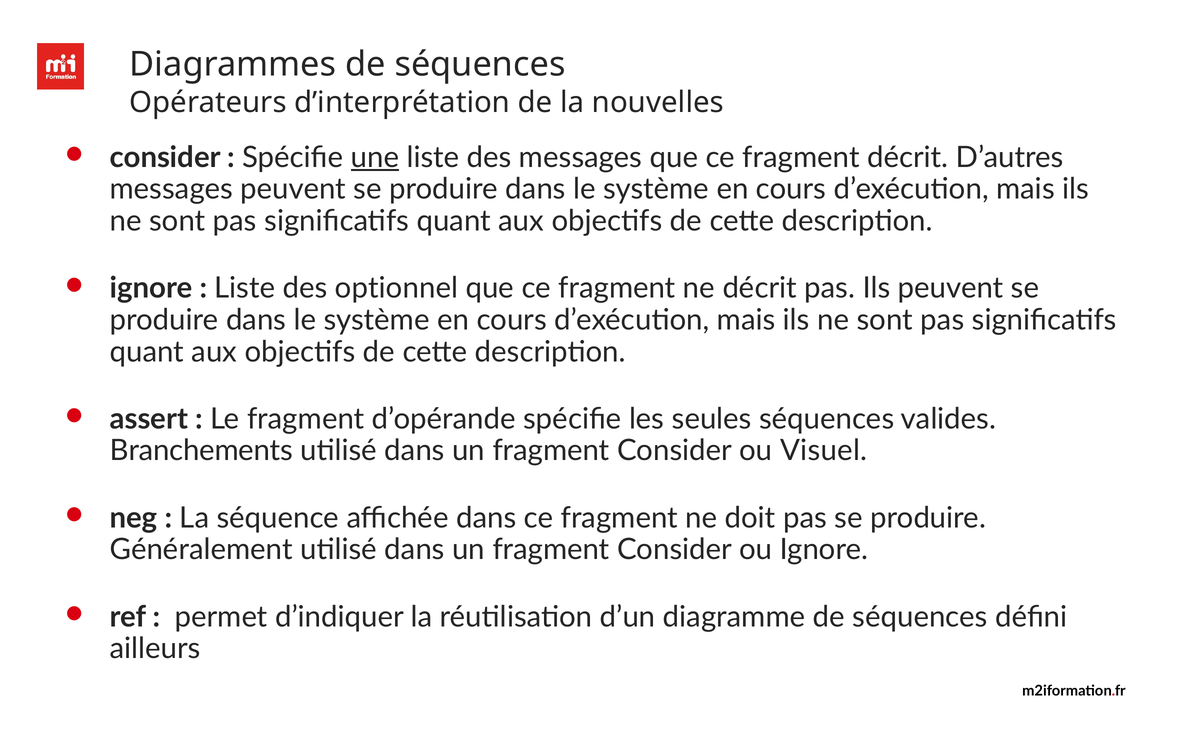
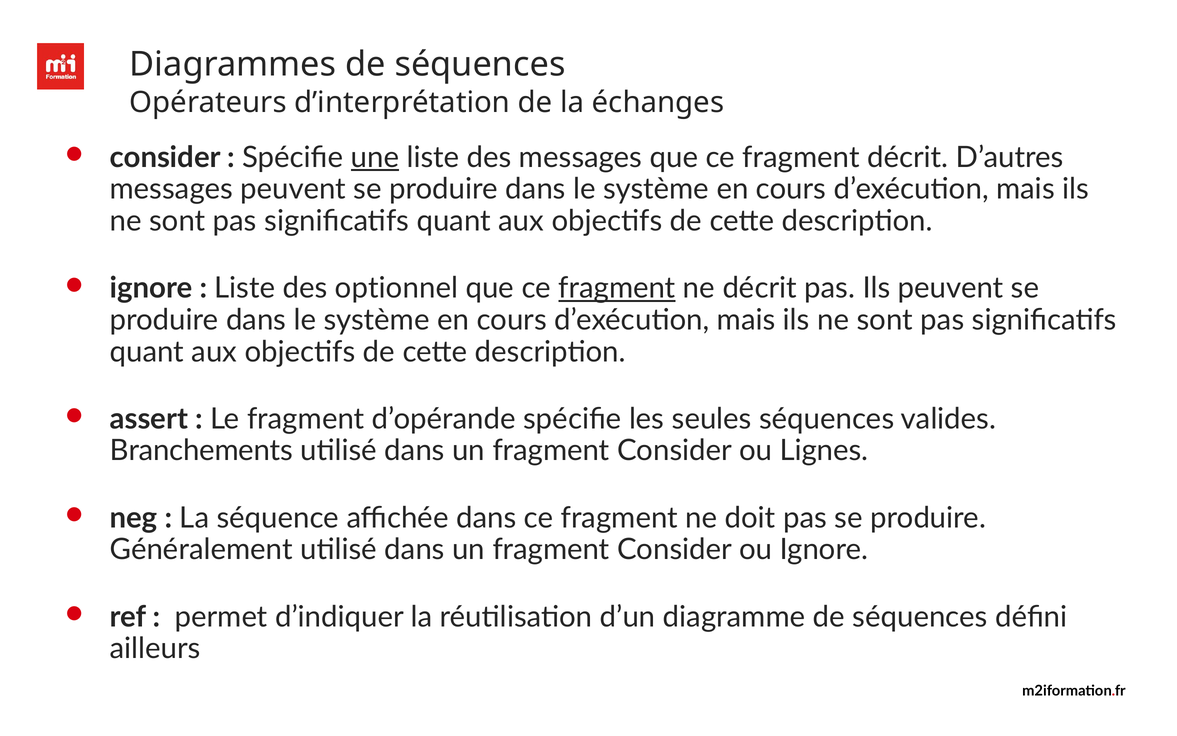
nouvelles: nouvelles -> échanges (658, 102)
fragment underline: none -> present (617, 288)
Visuel: Visuel -> Lignes (824, 451)
